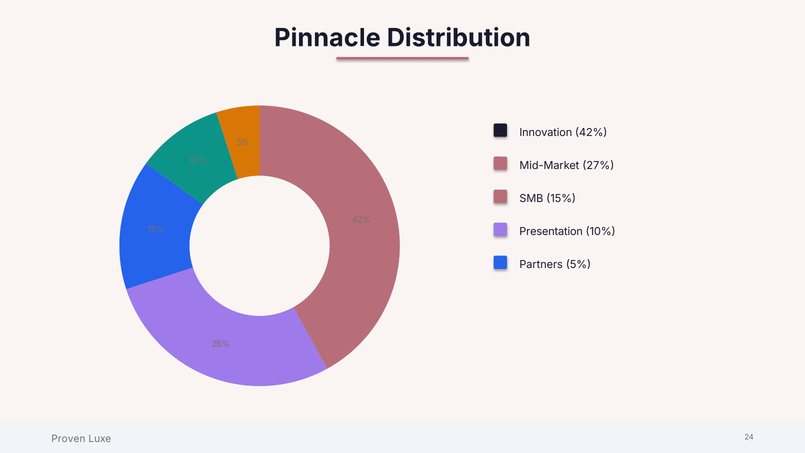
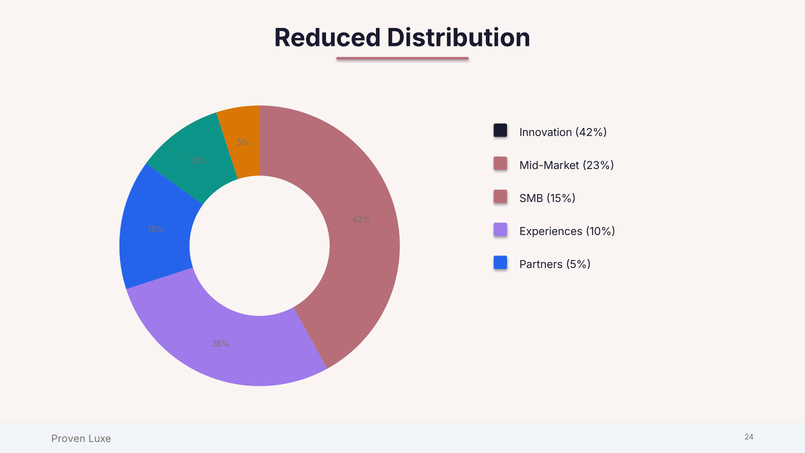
Pinnacle: Pinnacle -> Reduced (328, 38)
27%: 27% -> 23% (598, 166)
Presentation: Presentation -> Experiences (551, 232)
